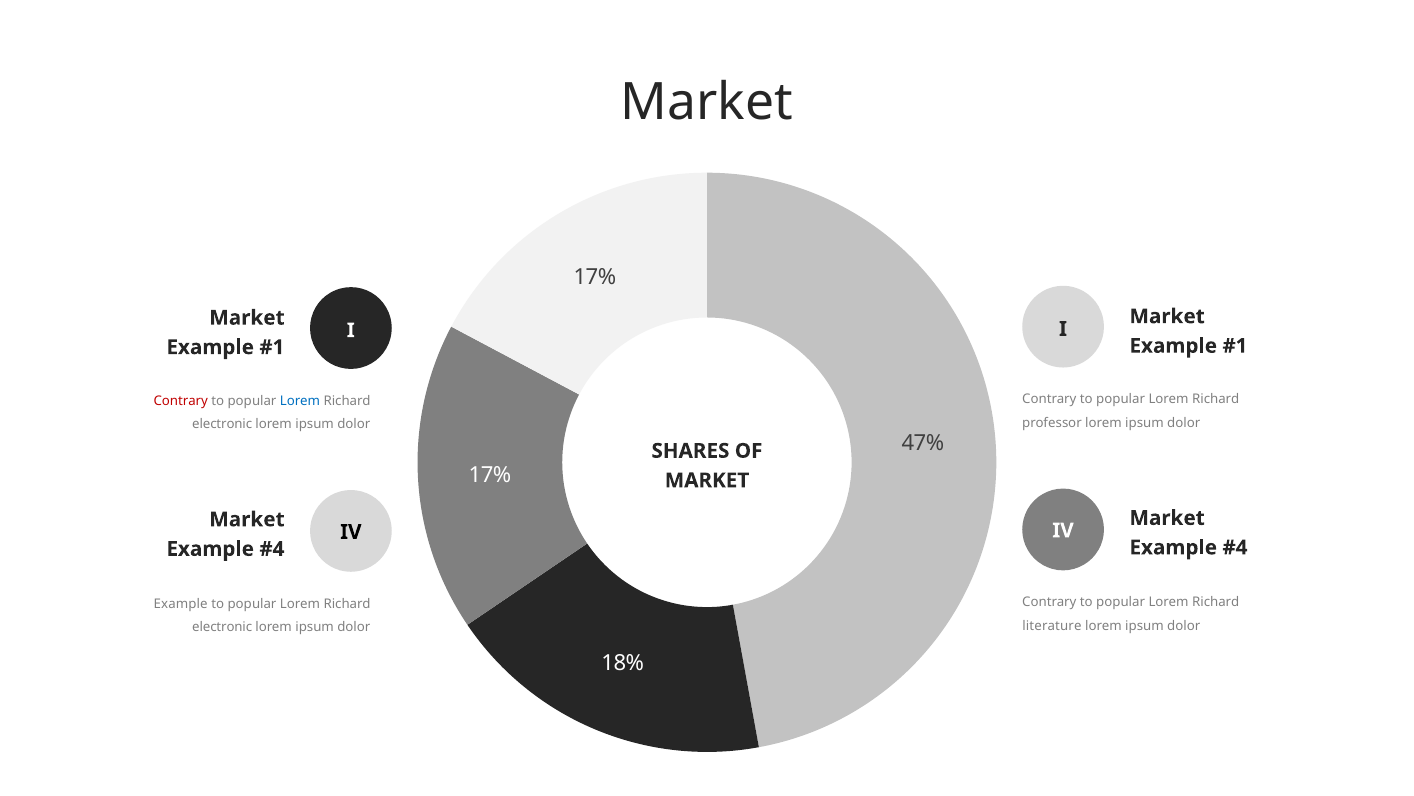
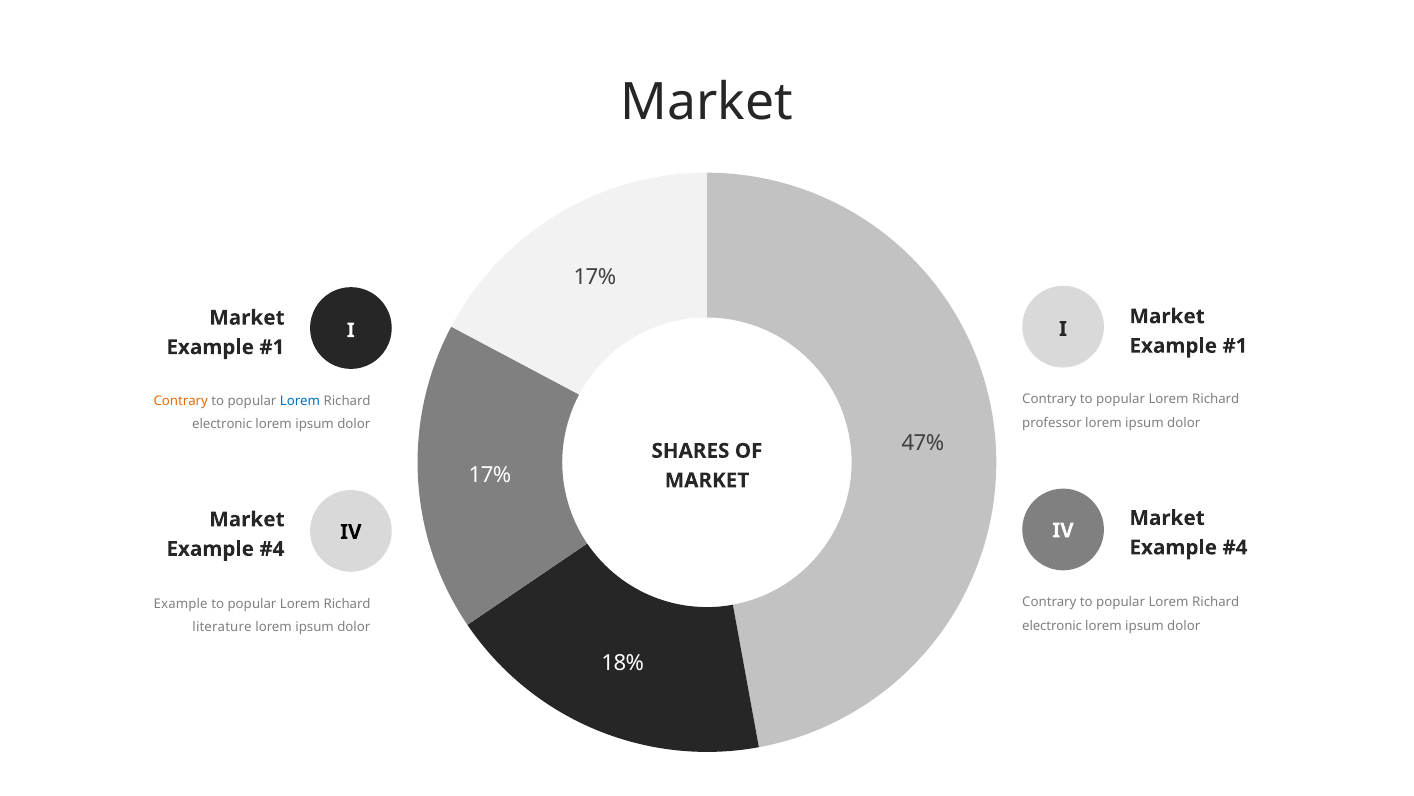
Contrary colour: red -> orange (181, 400)
literature: literature -> electronic (1052, 625)
electronic: electronic -> literature (222, 627)
